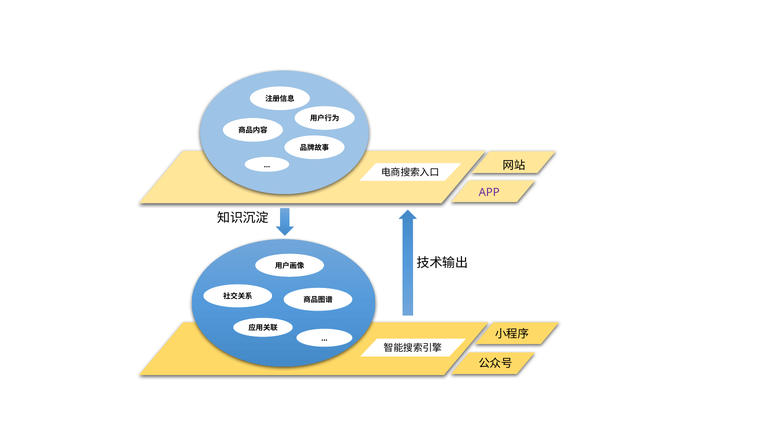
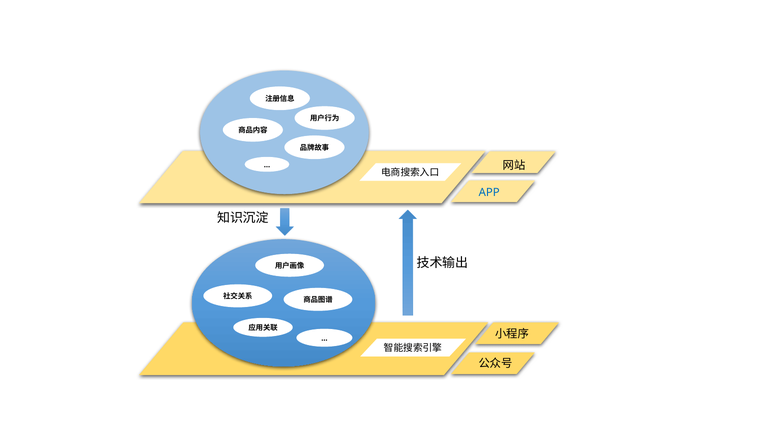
APP colour: purple -> blue (489, 192)
